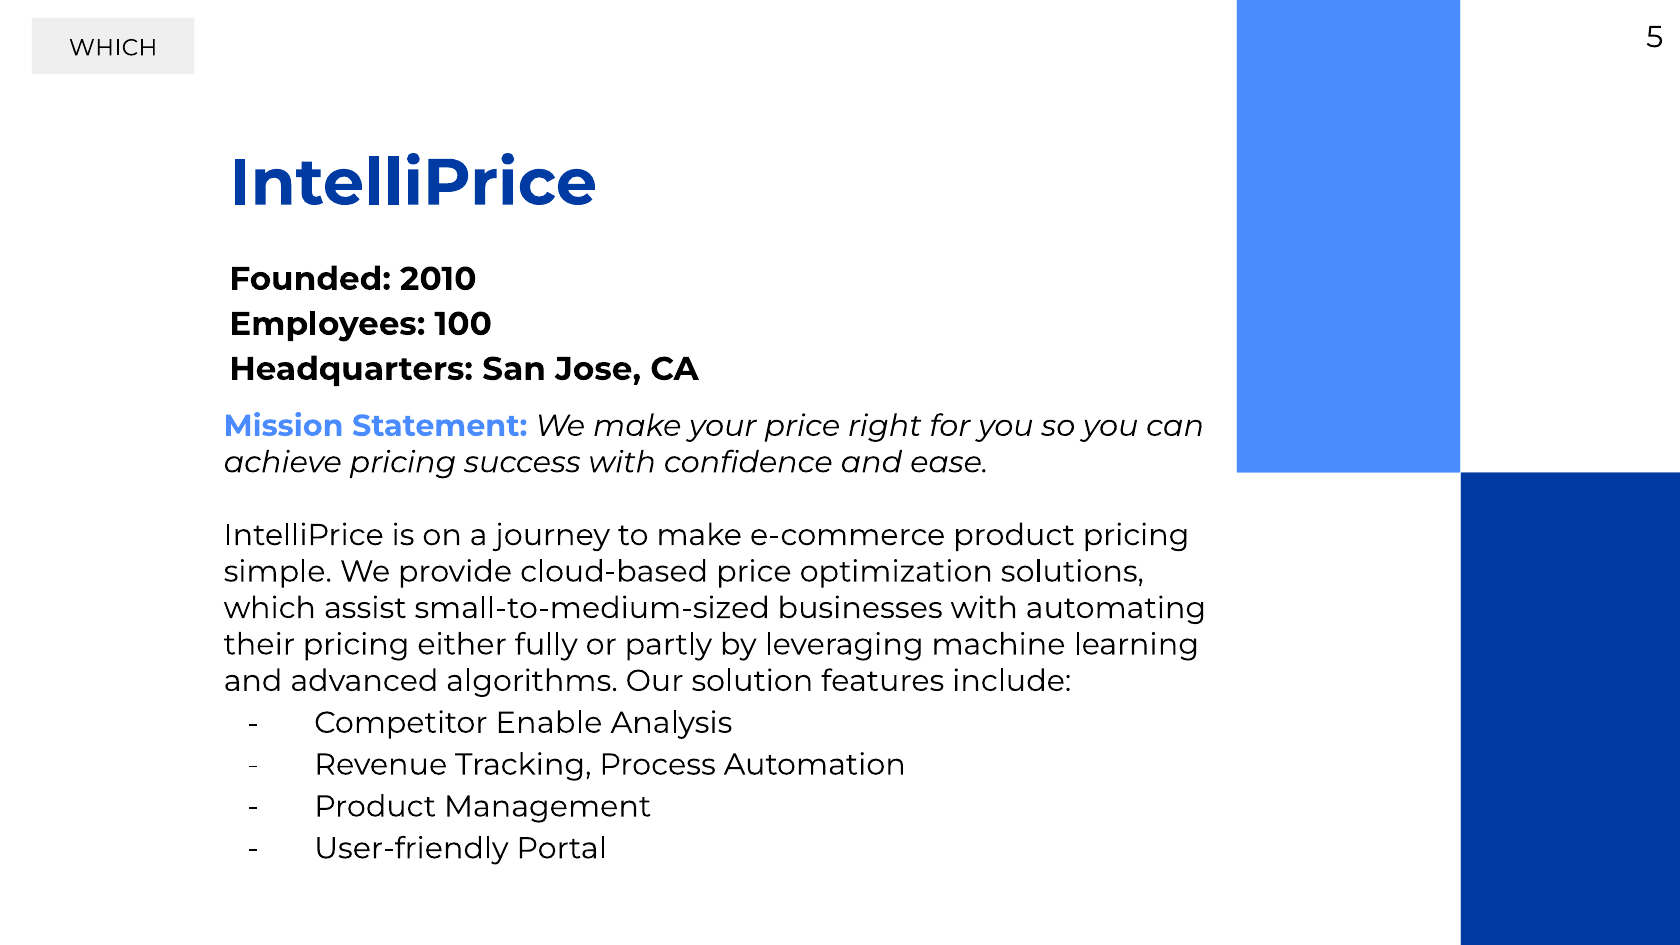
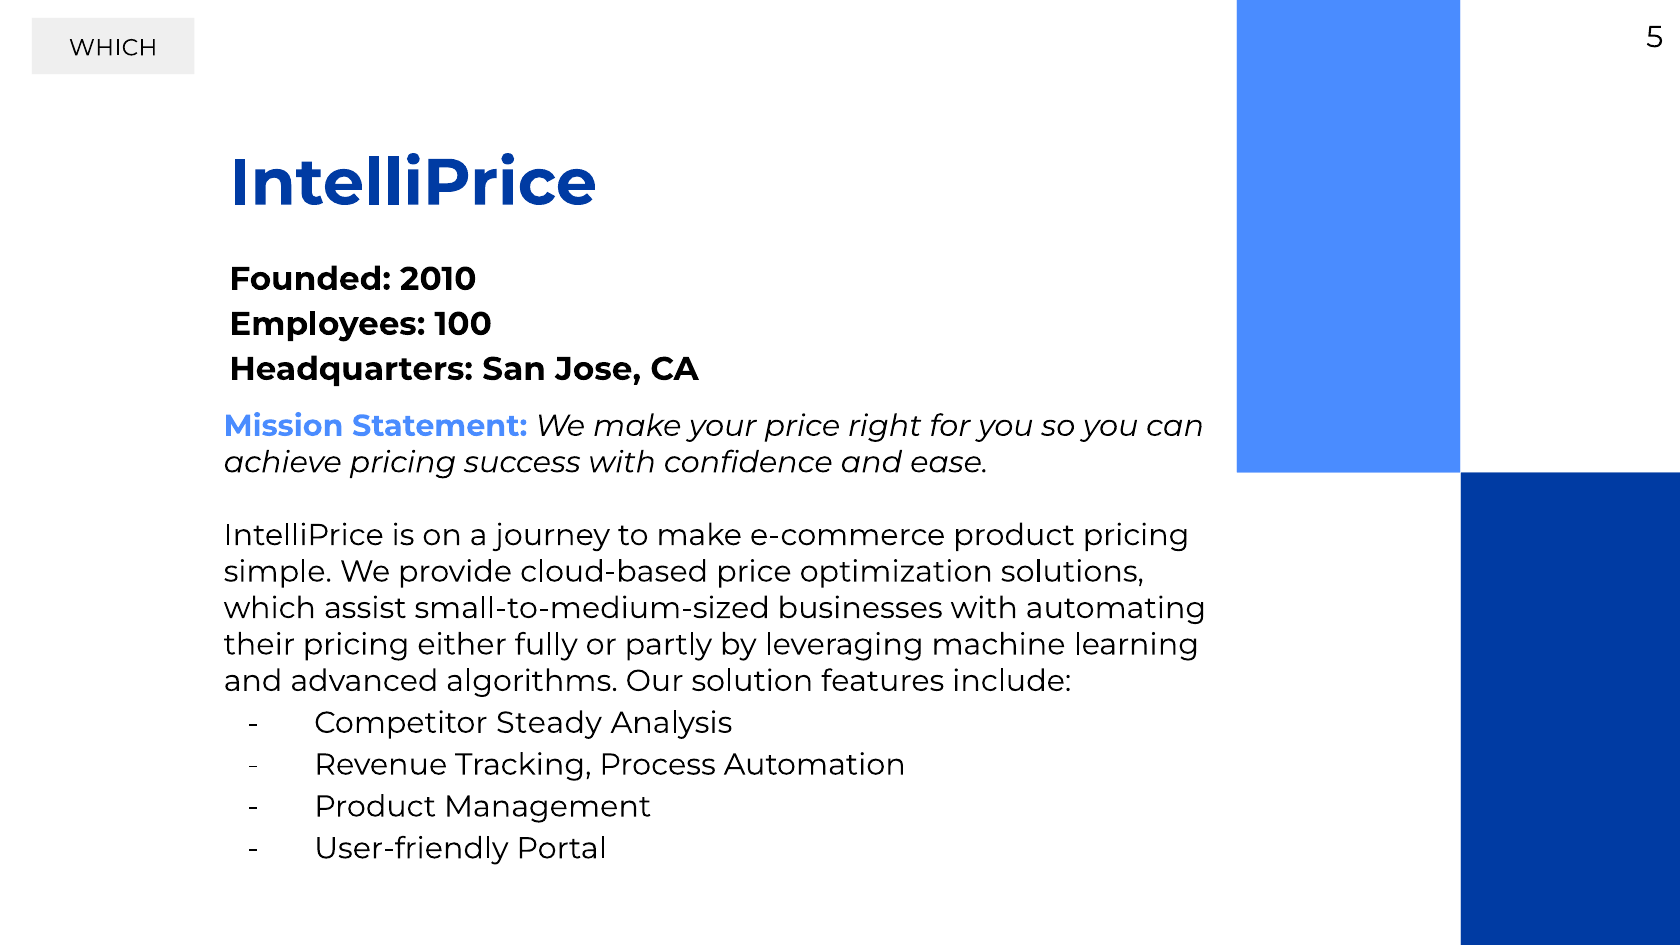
Enable: Enable -> Steady (549, 723)
